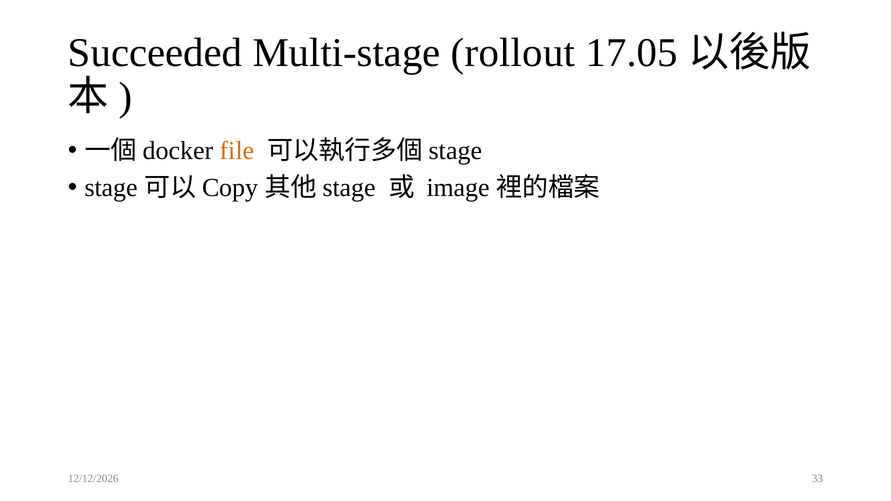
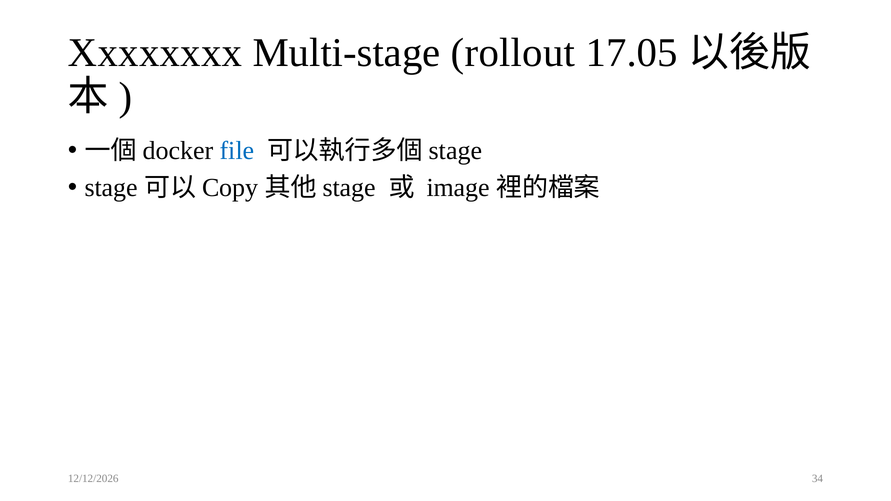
Succeeded: Succeeded -> Xxxxxxxx (155, 53)
file colour: orange -> blue (237, 151)
33: 33 -> 34 (817, 479)
